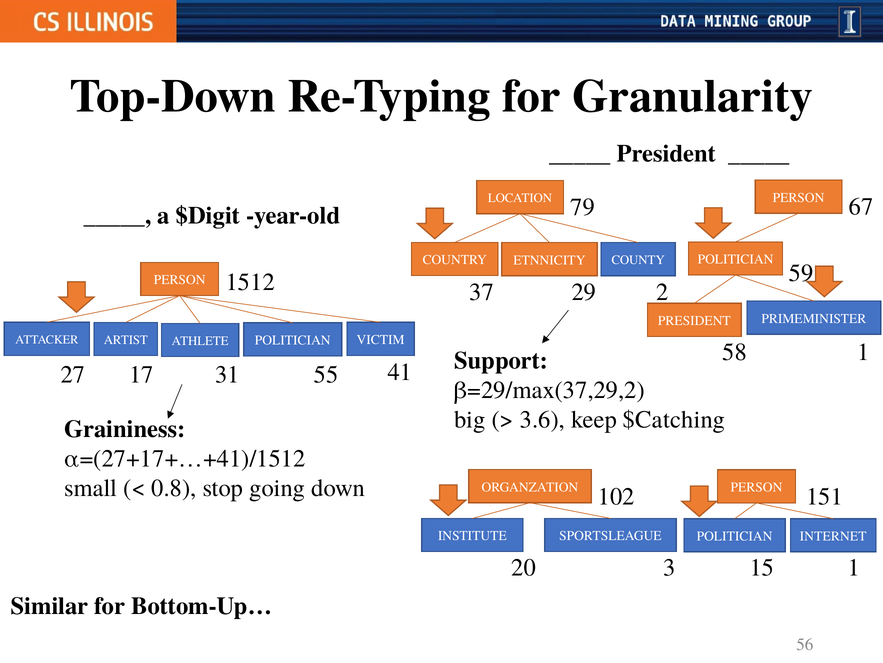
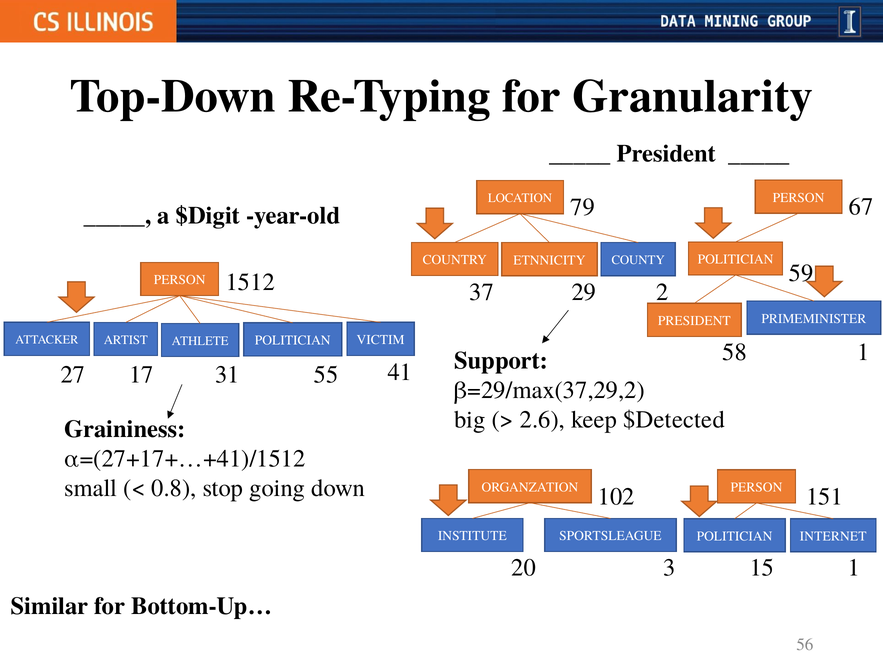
3.6: 3.6 -> 2.6 (542, 419)
$Catching: $Catching -> $Detected (674, 419)
